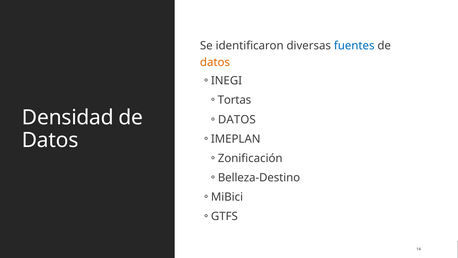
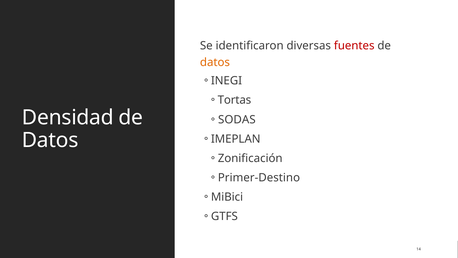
fuentes colour: blue -> red (354, 46)
DATOS: DATOS -> SODAS (237, 119)
Belleza-Destino: Belleza-Destino -> Primer-Destino (259, 177)
